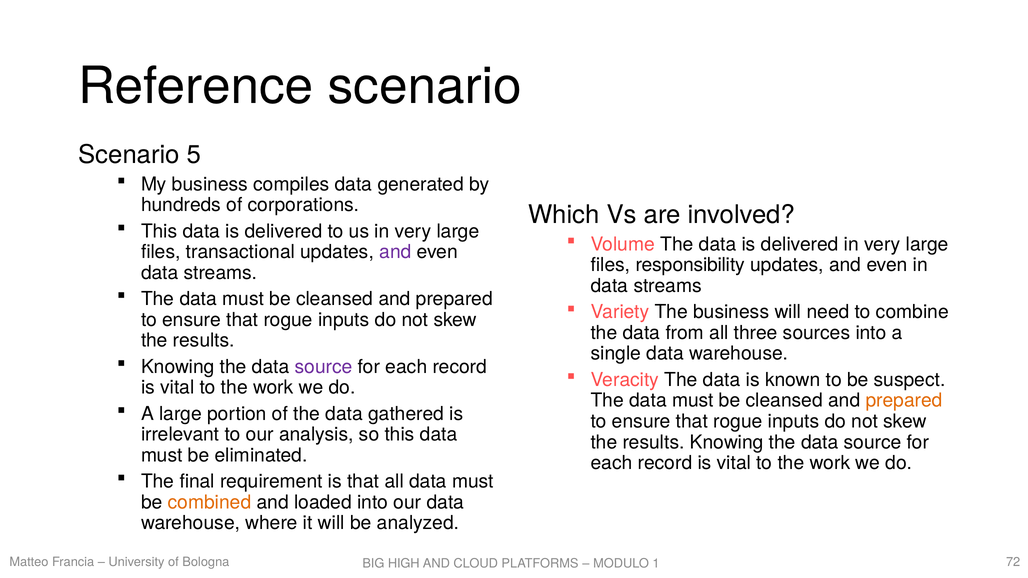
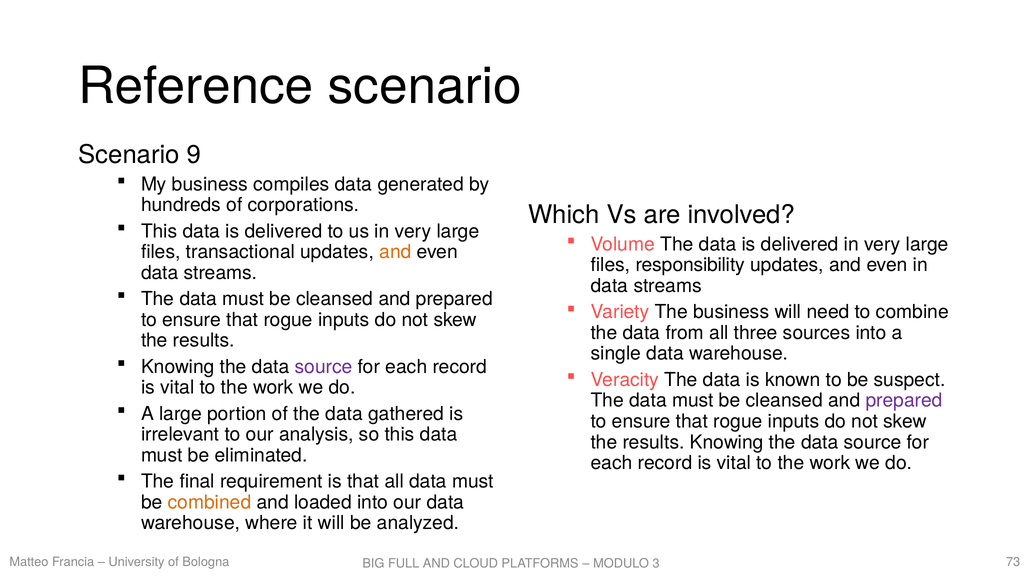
5: 5 -> 9 (194, 155)
and colour: purple -> orange (395, 252)
prepared colour: orange -> purple (904, 401)
72: 72 -> 73 (1013, 562)
HIGH: HIGH -> FULL (404, 564)
1: 1 -> 3 (656, 564)
